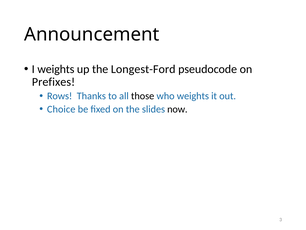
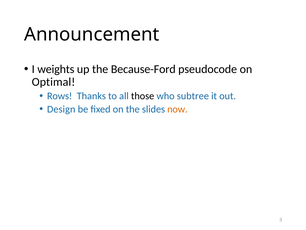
Longest-Ford: Longest-Ford -> Because-Ford (143, 69)
Prefixes: Prefixes -> Optimal (53, 82)
who weights: weights -> subtree (193, 96)
Choice: Choice -> Design (61, 109)
now colour: black -> orange (177, 109)
